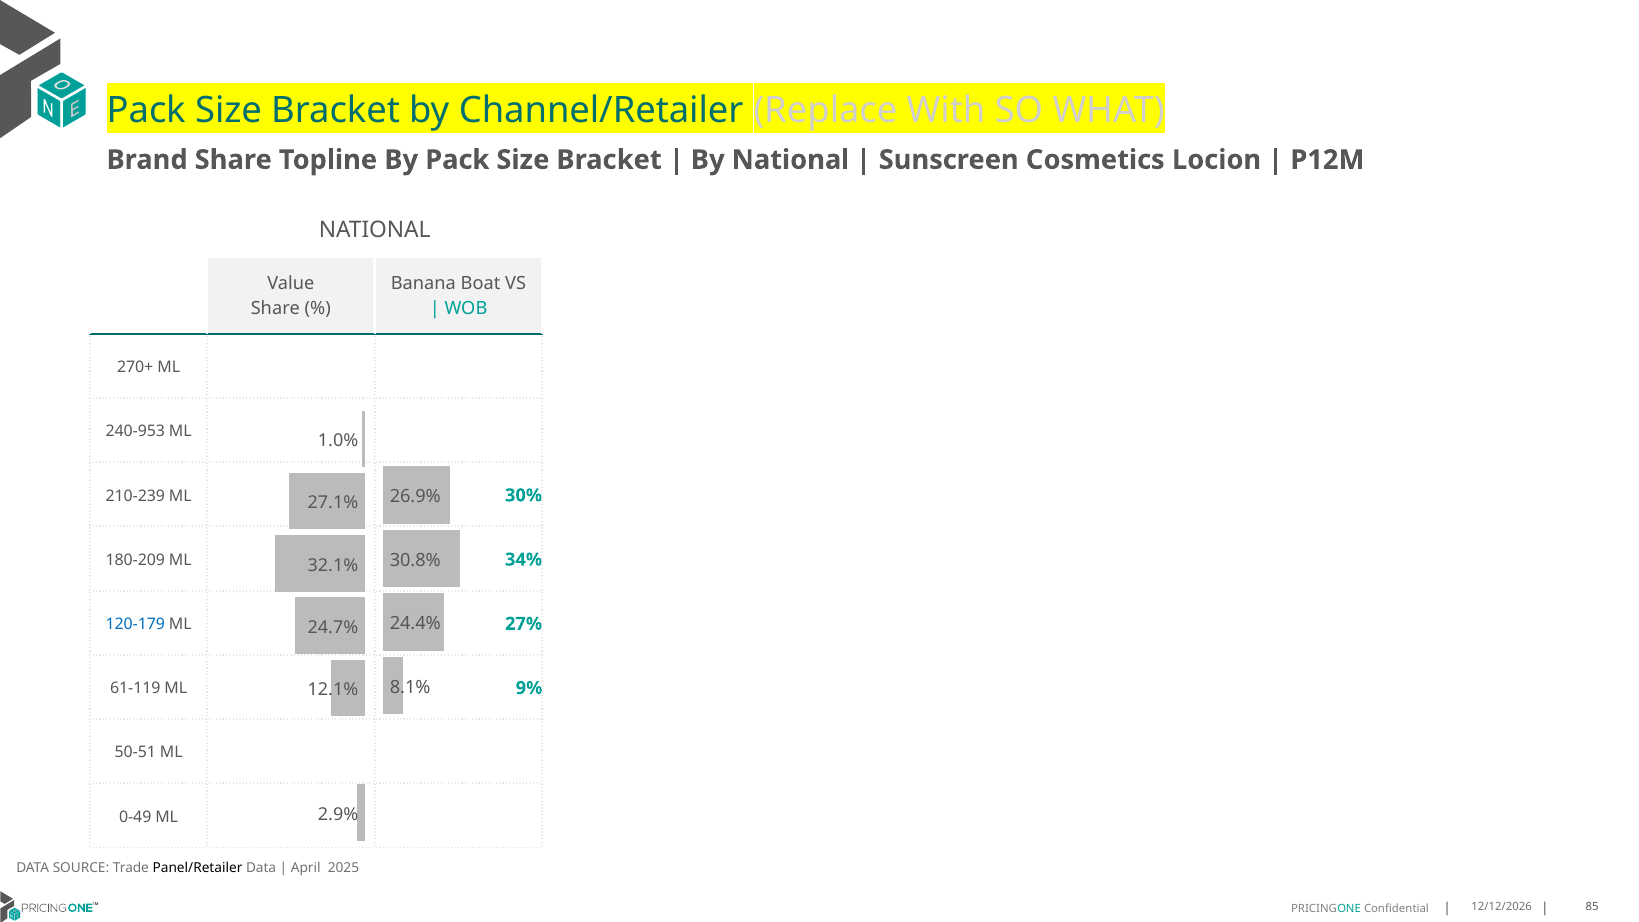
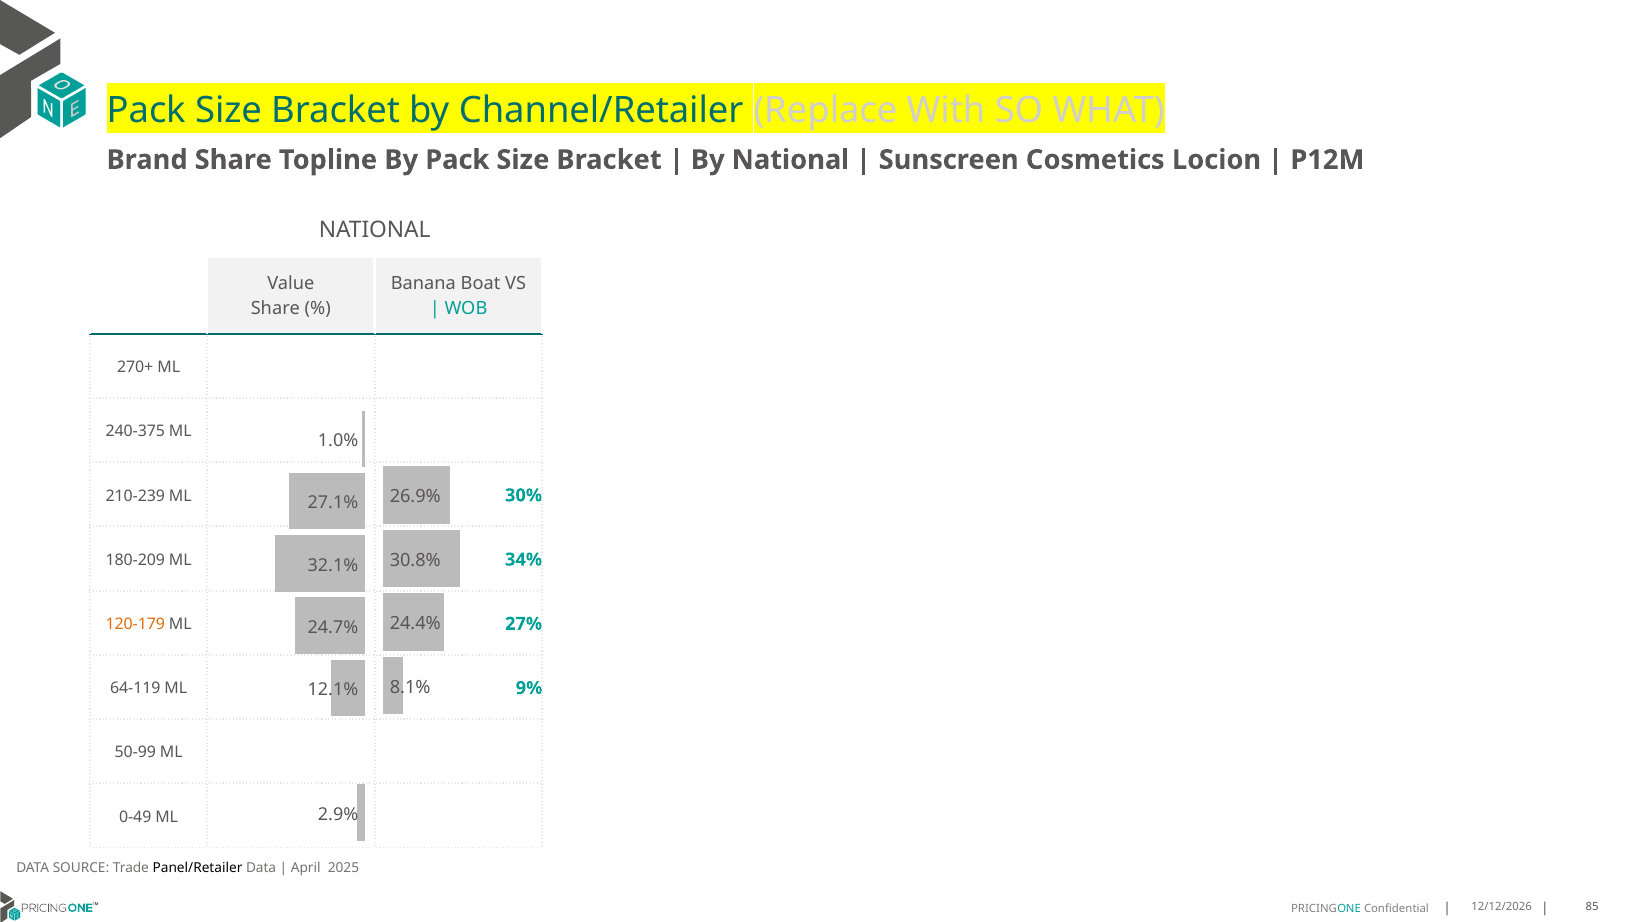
240-953: 240-953 -> 240-375 (135, 432)
120-179 colour: blue -> orange (135, 624)
61-119: 61-119 -> 64-119 (135, 688)
50-51: 50-51 -> 50-99 (135, 753)
